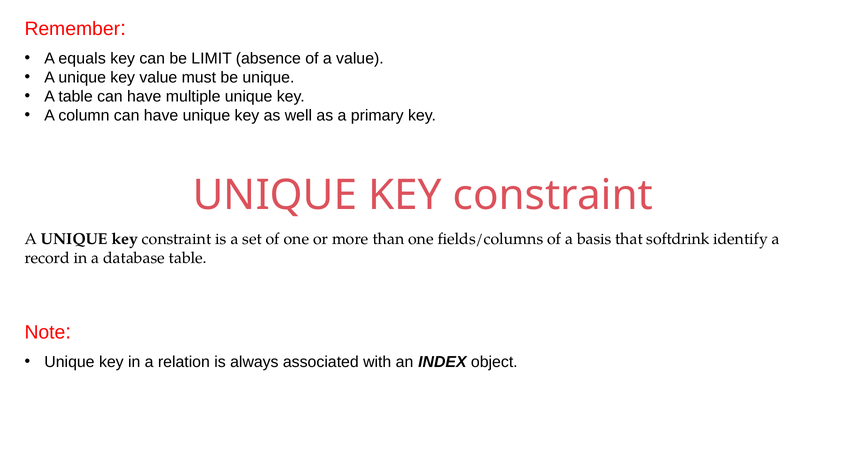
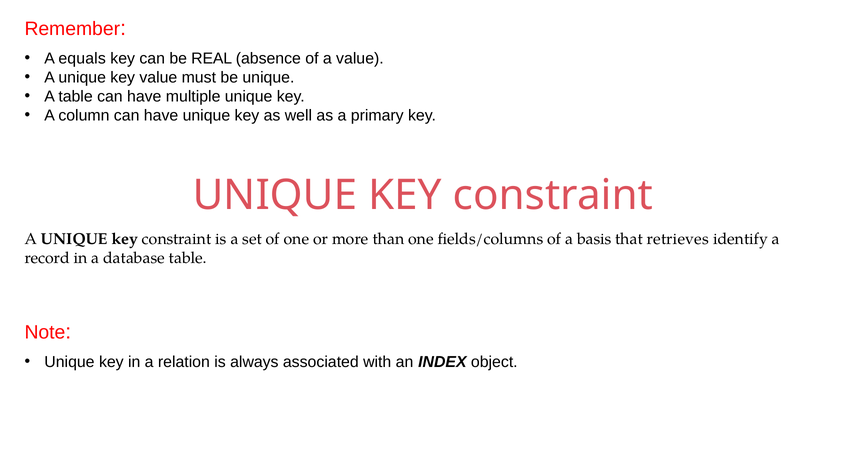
LIMIT: LIMIT -> REAL (212, 58)
softdrink: softdrink -> retrieves (678, 239)
